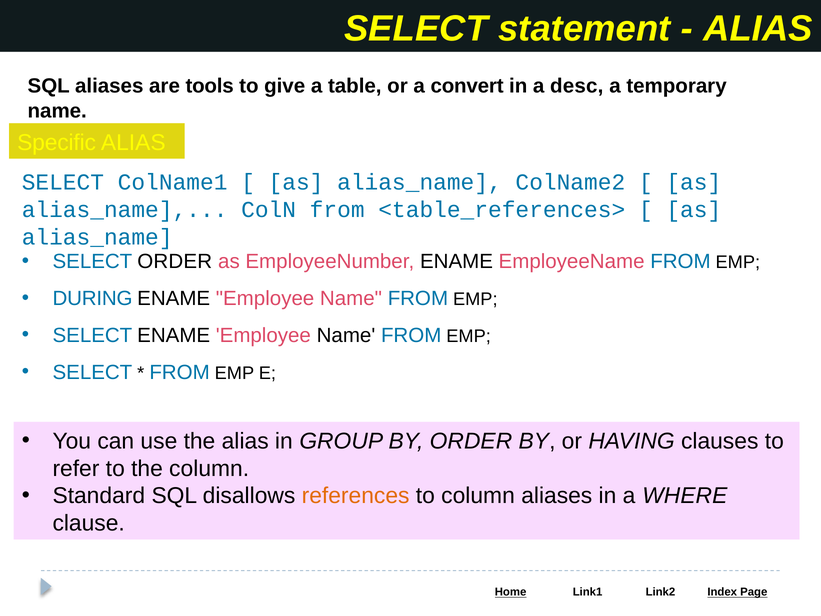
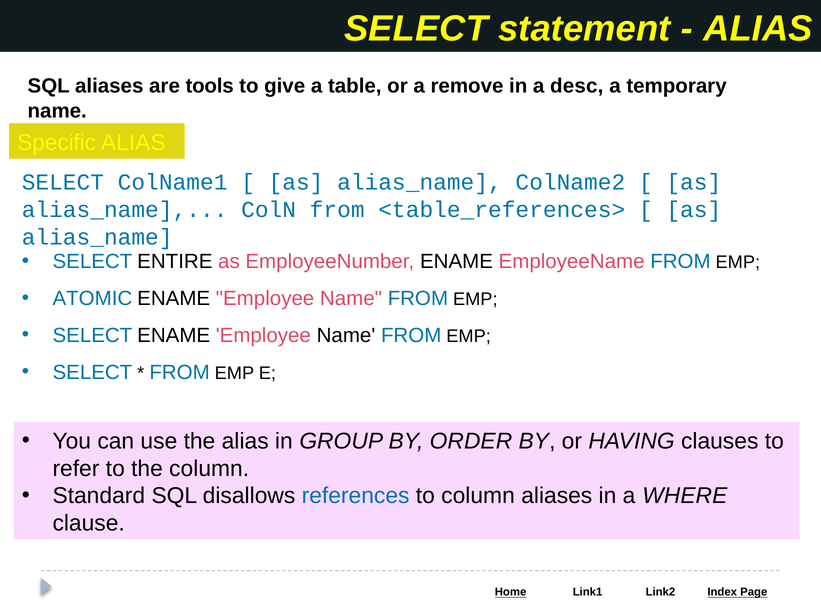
convert: convert -> remove (467, 86)
SELECT ORDER: ORDER -> ENTIRE (175, 261)
DURING: DURING -> ATOMIC (92, 298)
references colour: orange -> blue (356, 496)
